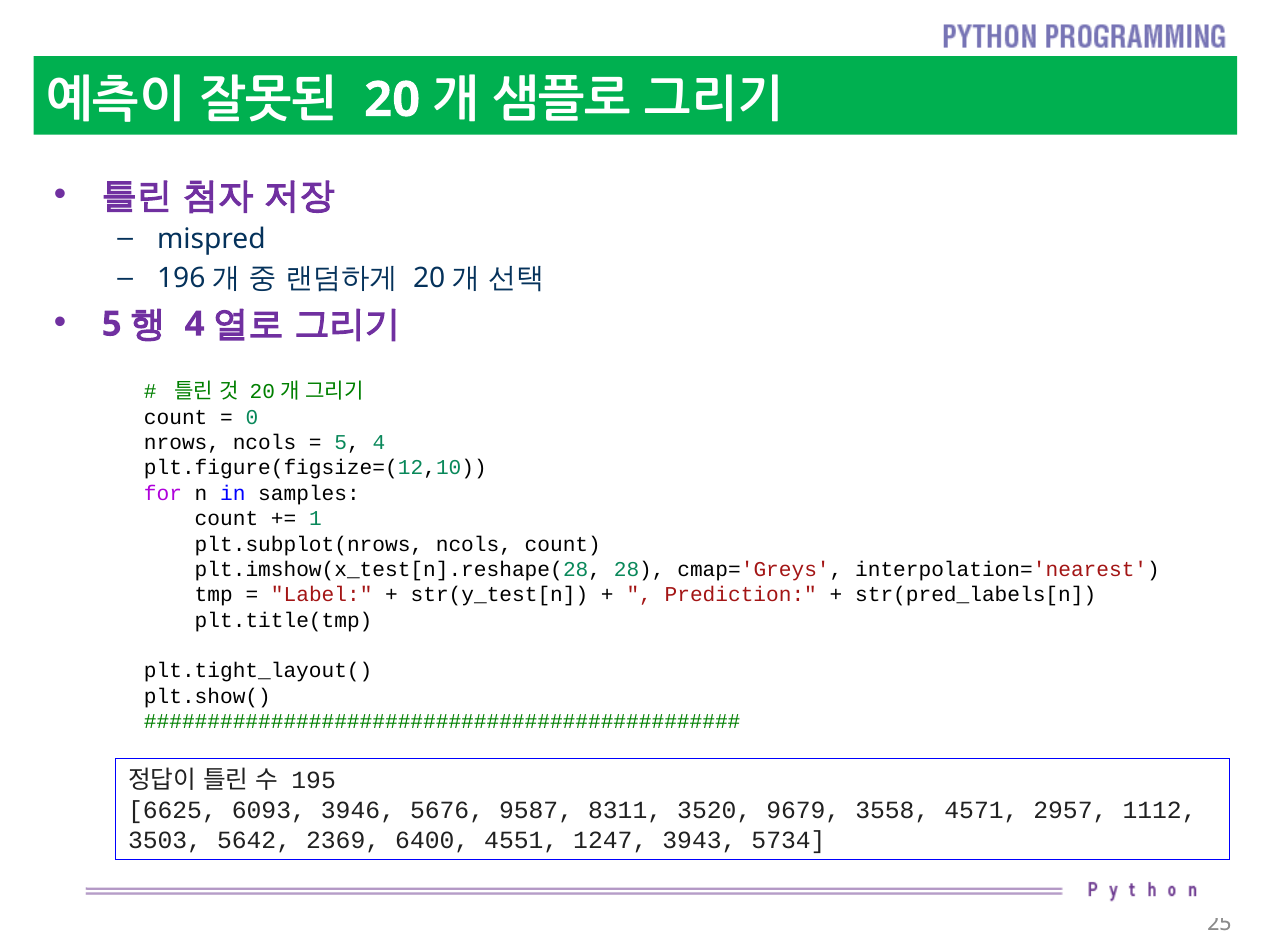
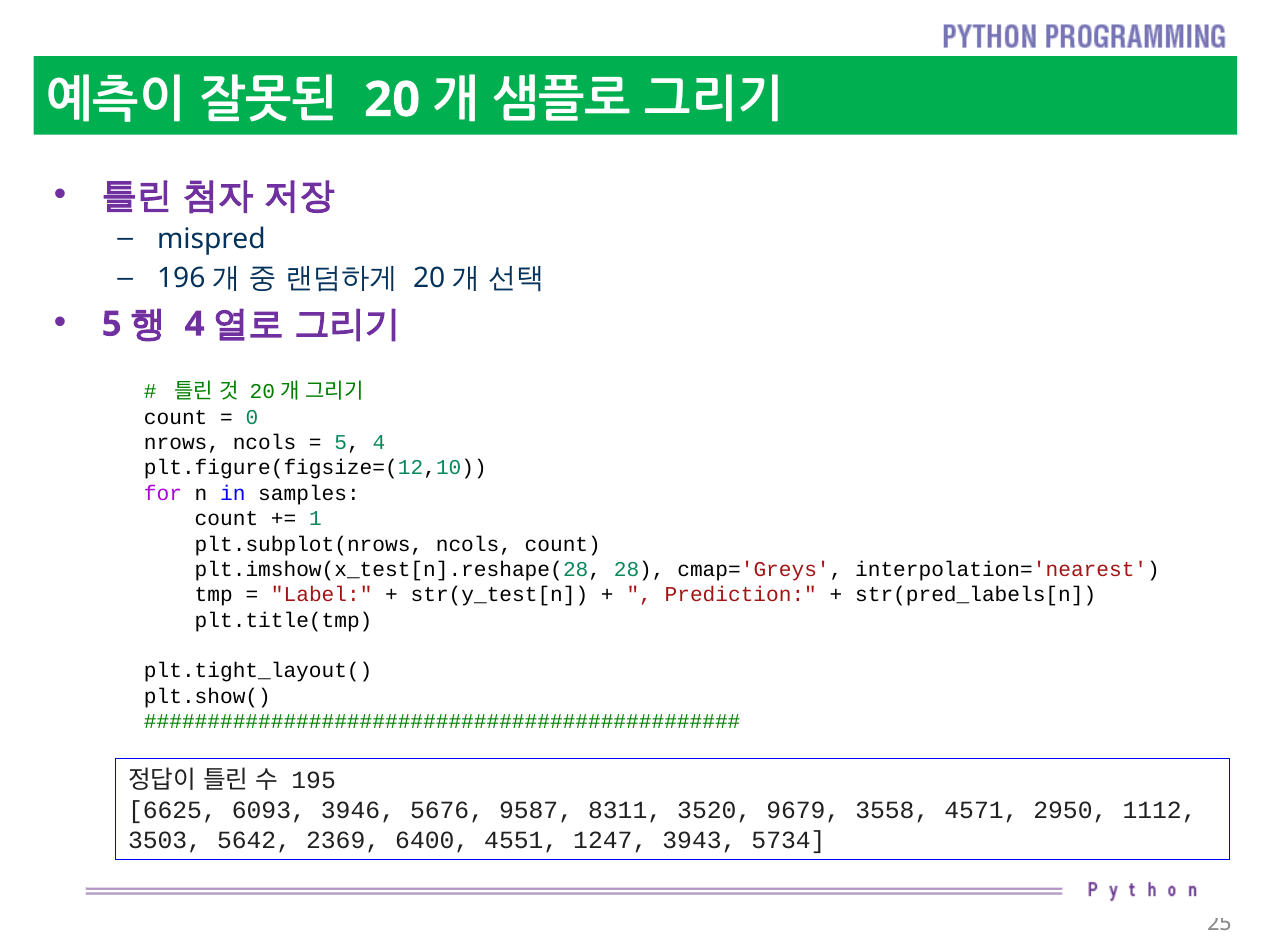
2957: 2957 -> 2950 (1070, 811)
